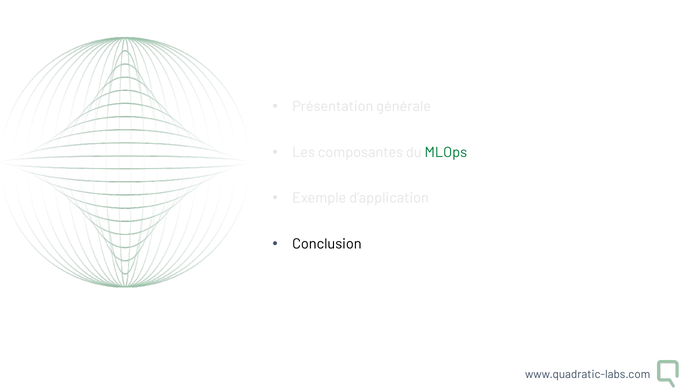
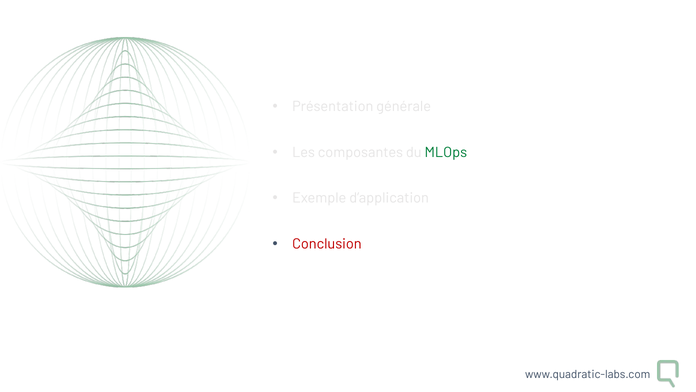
Conclusion colour: black -> red (327, 244)
